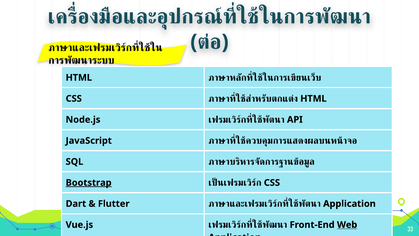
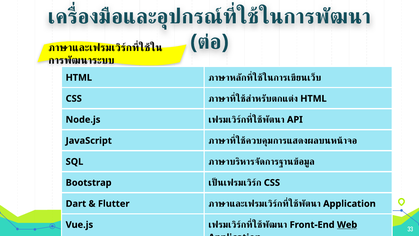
Bootstrap underline: present -> none (89, 182)
